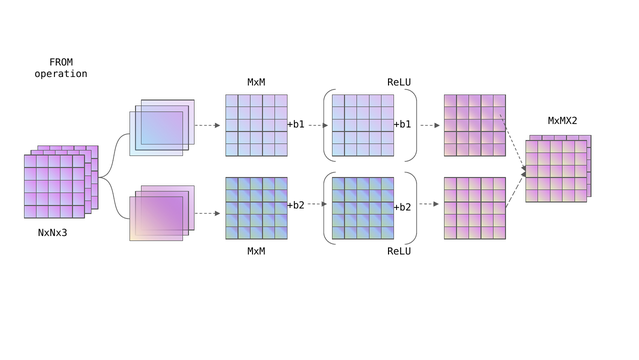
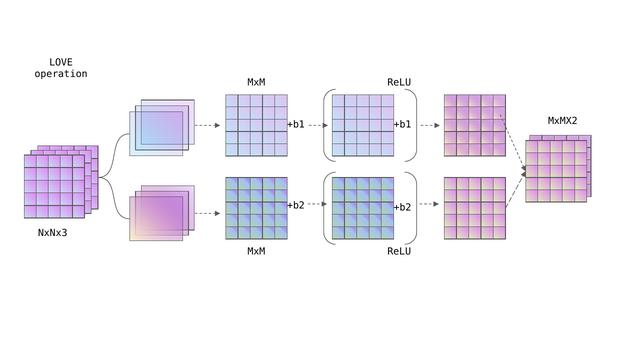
FROM: FROM -> LOVE (61, 62)
